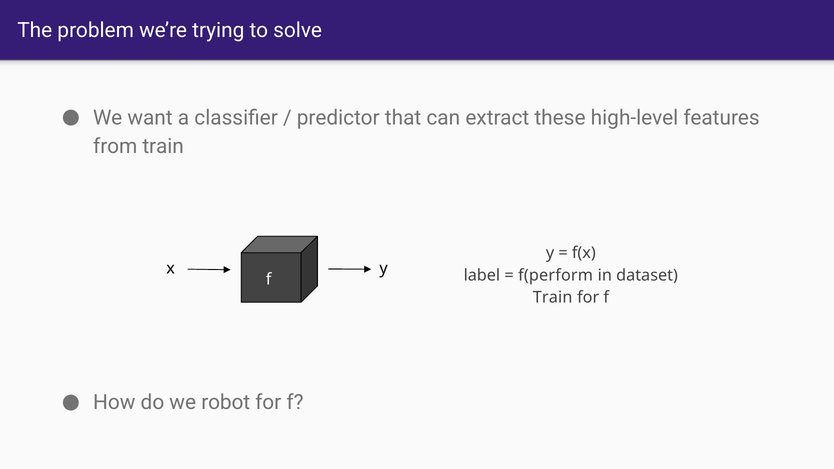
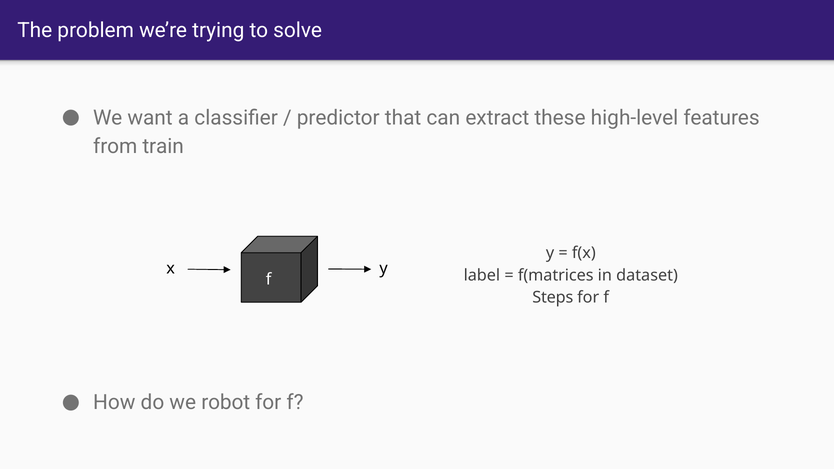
f(perform: f(perform -> f(matrices (556, 275)
Train: Train -> Steps (553, 298)
